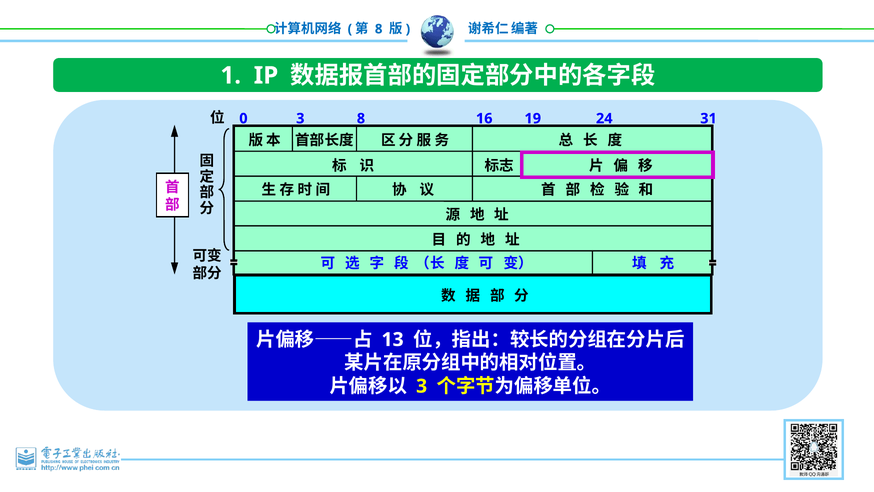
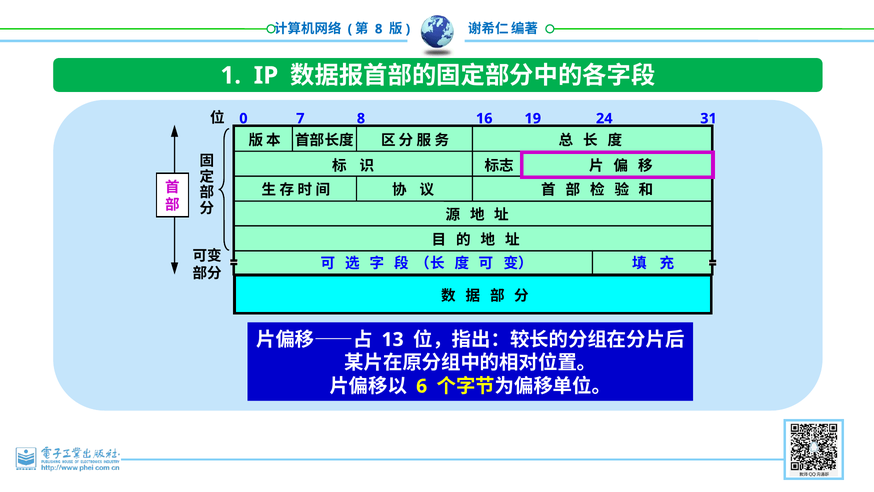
0 3: 3 -> 7 (300, 118)
3: 3 -> 6 (422, 386)
